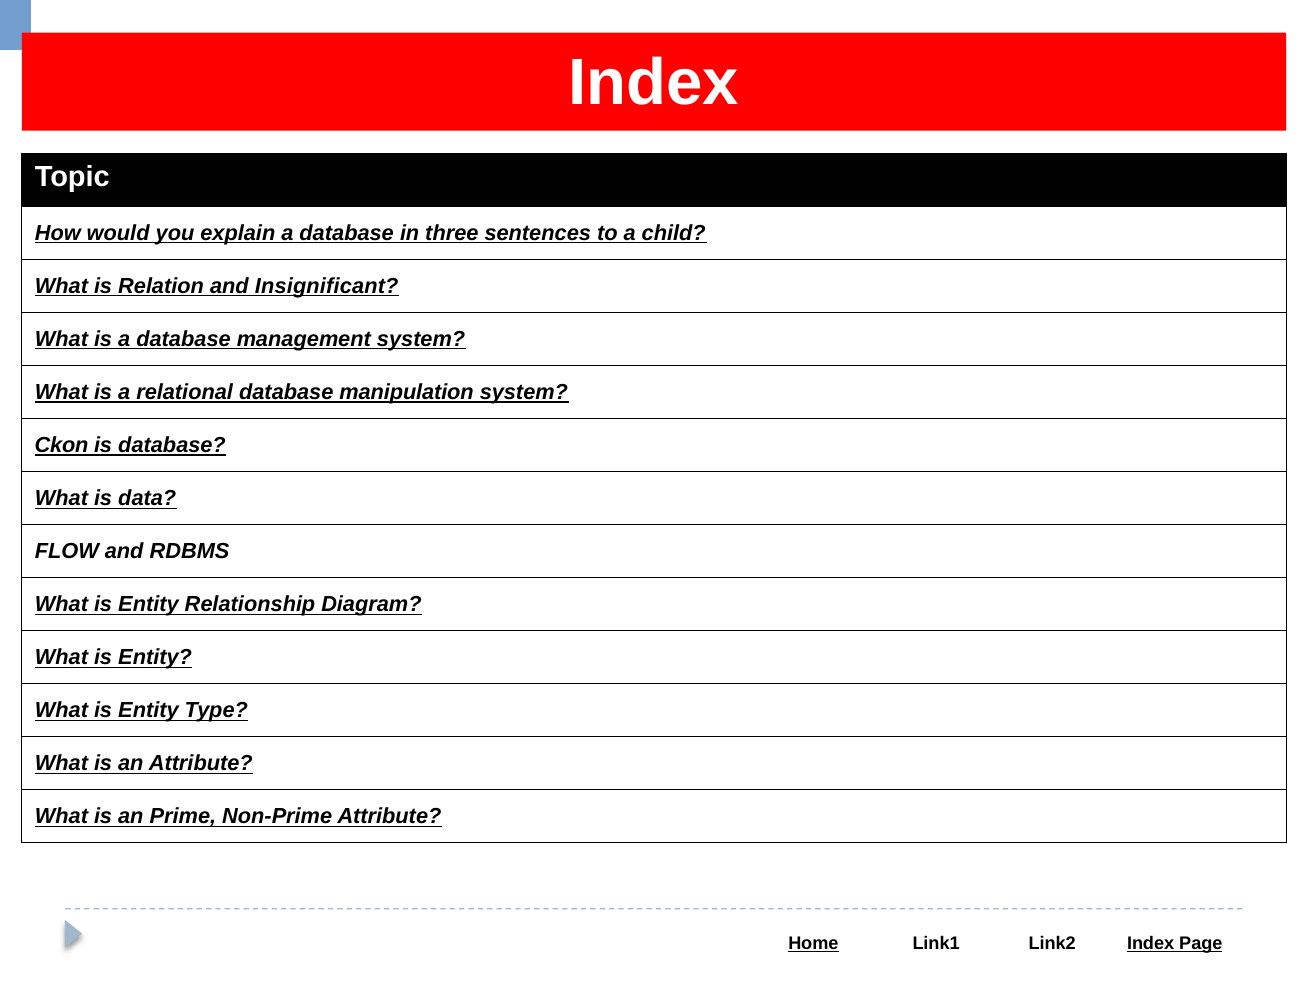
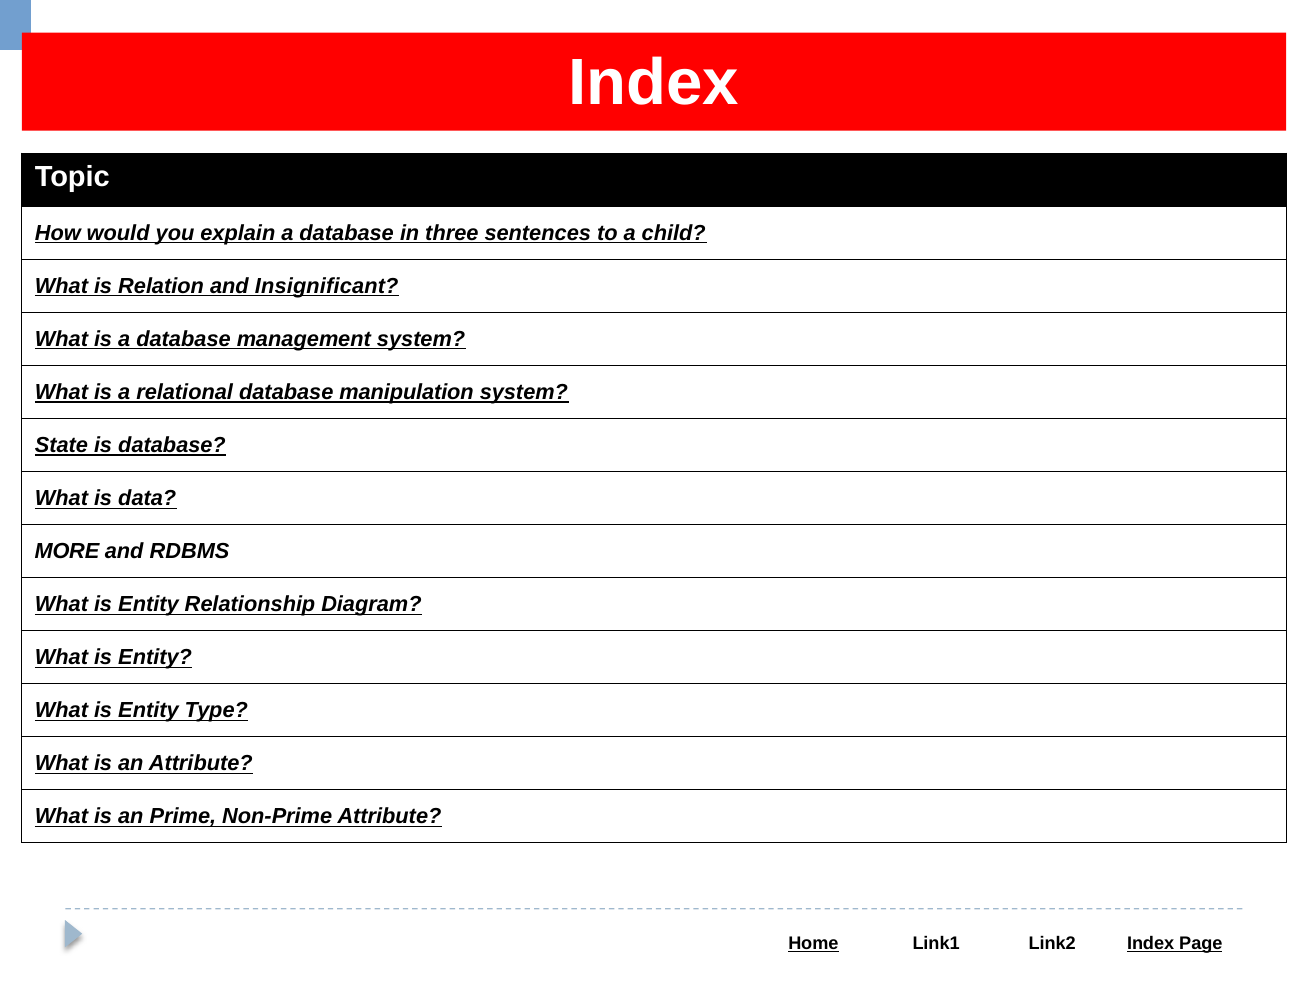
Ckon: Ckon -> State (61, 445)
FLOW: FLOW -> MORE (67, 552)
